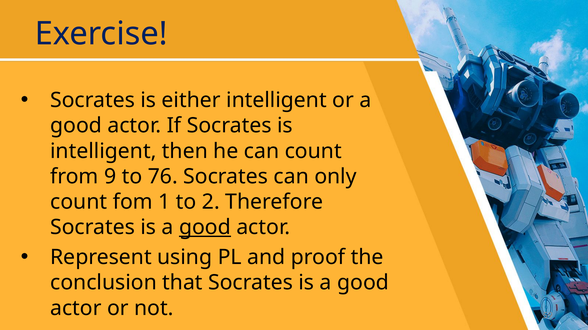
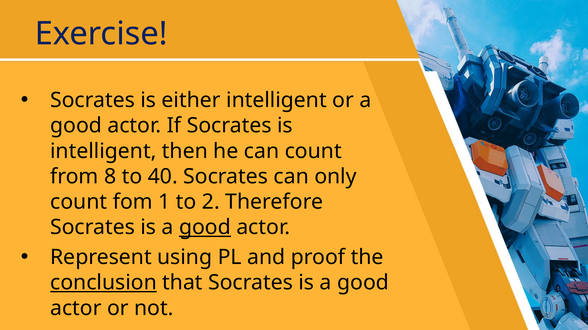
9: 9 -> 8 (110, 177)
76: 76 -> 40 (163, 177)
conclusion underline: none -> present (103, 283)
